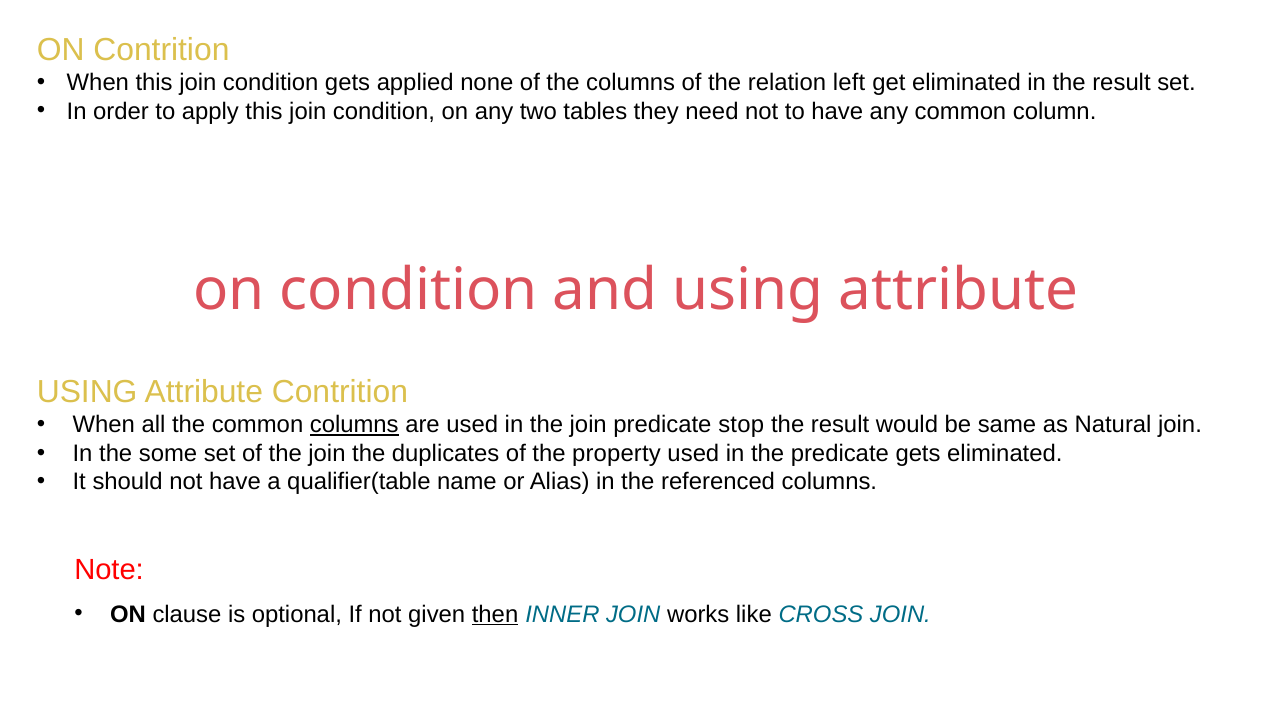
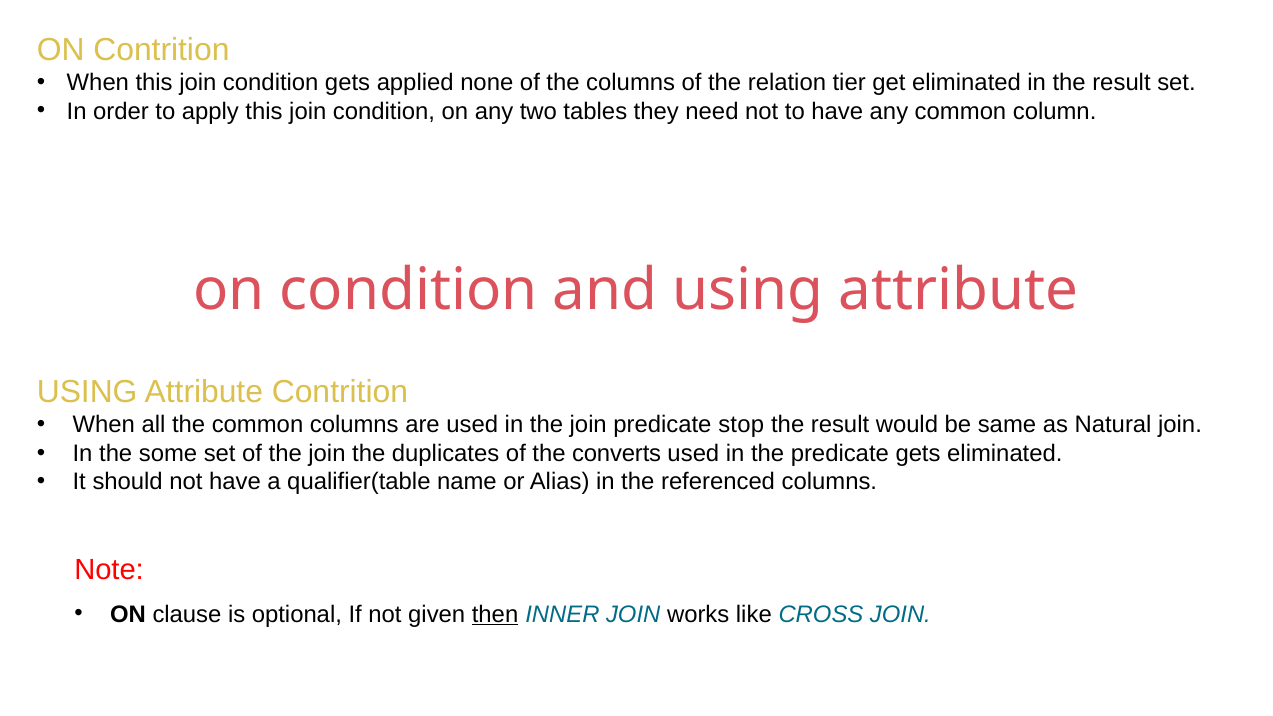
left: left -> tier (849, 83)
columns underline: present -> none (354, 425)
property: property -> converts (617, 453)
